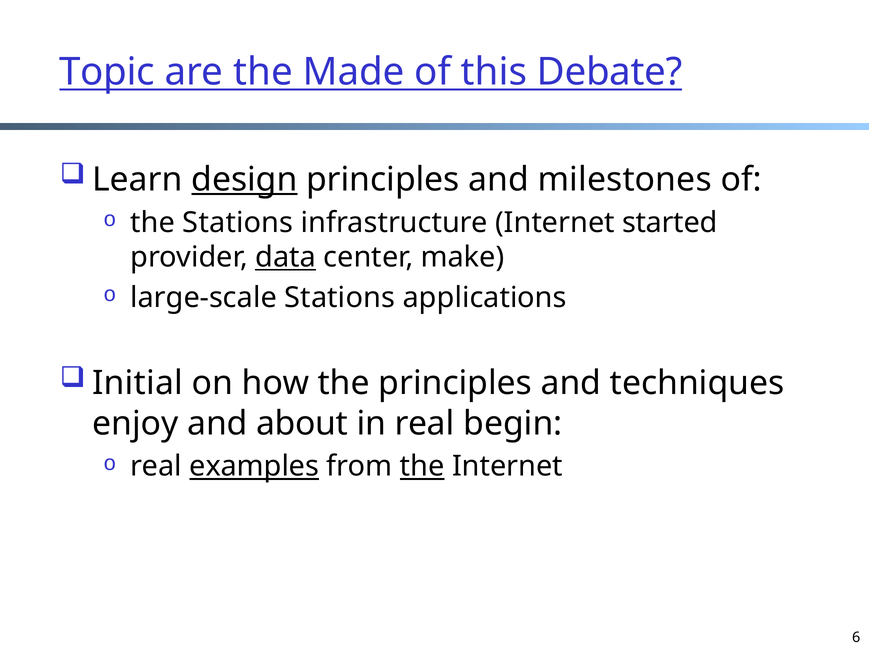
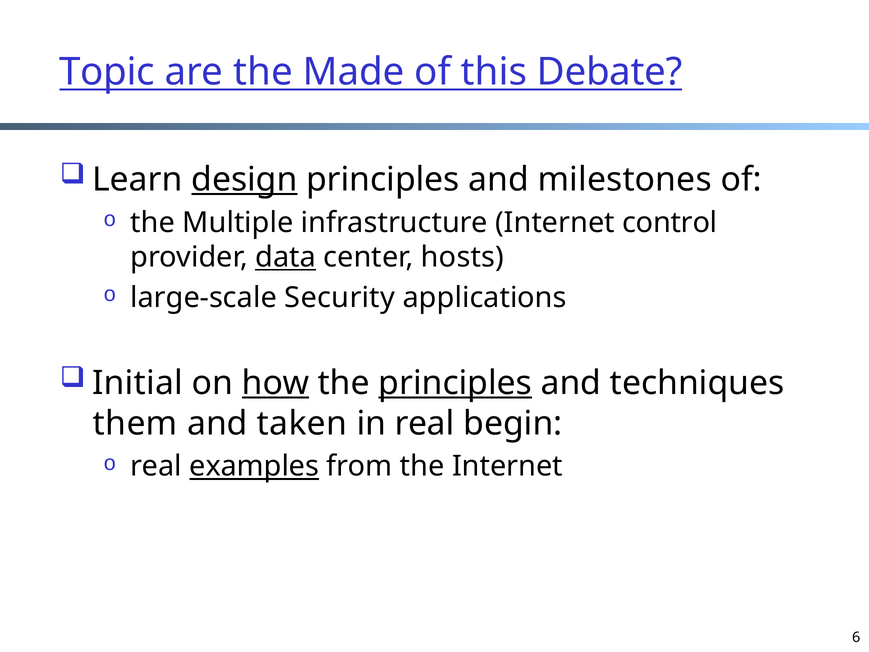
the Stations: Stations -> Multiple (238, 223)
started: started -> control (670, 223)
make: make -> hosts (462, 257)
large-scale Stations: Stations -> Security (340, 298)
how underline: none -> present (276, 383)
principles underline: none -> present (455, 383)
enjoy: enjoy -> them (135, 423)
about: about -> taken (302, 423)
the underline: present -> none (422, 466)
